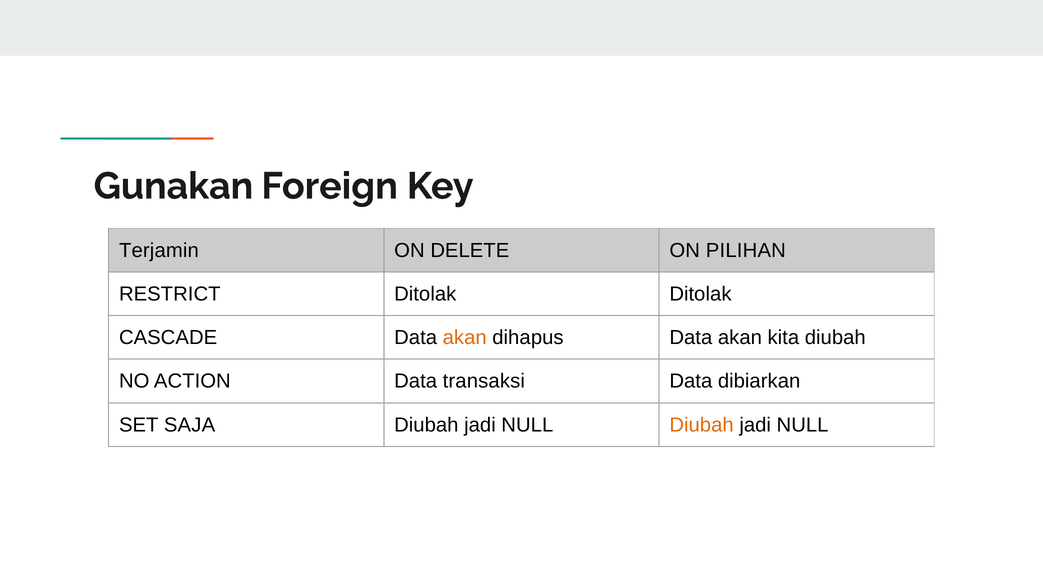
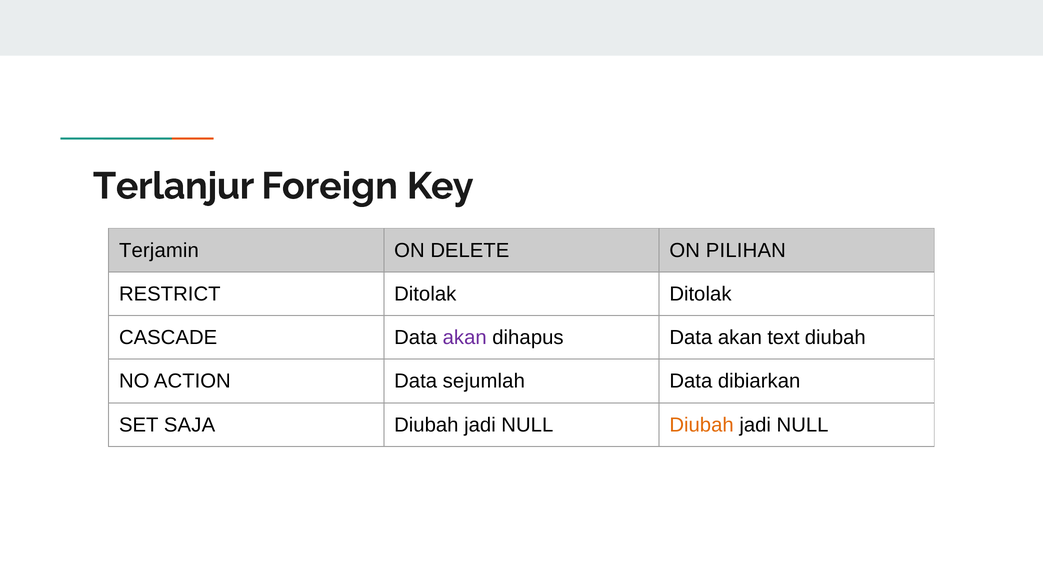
Gunakan: Gunakan -> Terlanjur (174, 186)
akan colour: orange -> purple (465, 337)
kita: kita -> text (783, 337)
transaksi: transaksi -> sejumlah (484, 381)
